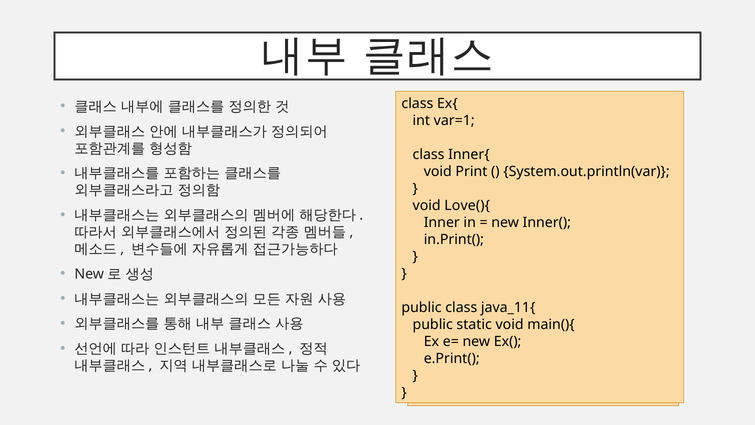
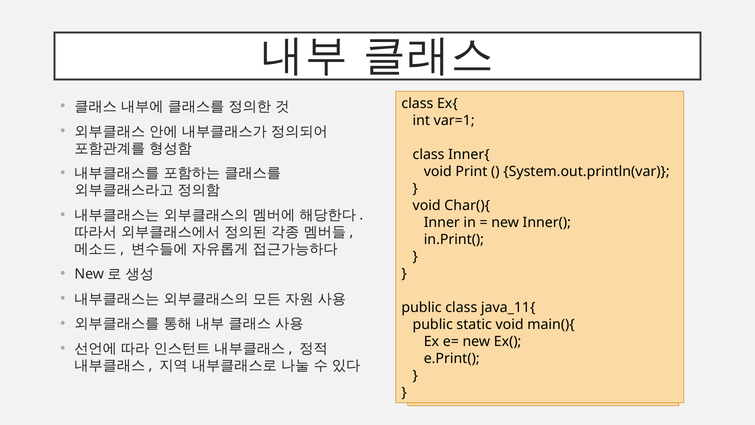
Love(){: Love(){ -> Char(){ (467, 205)
